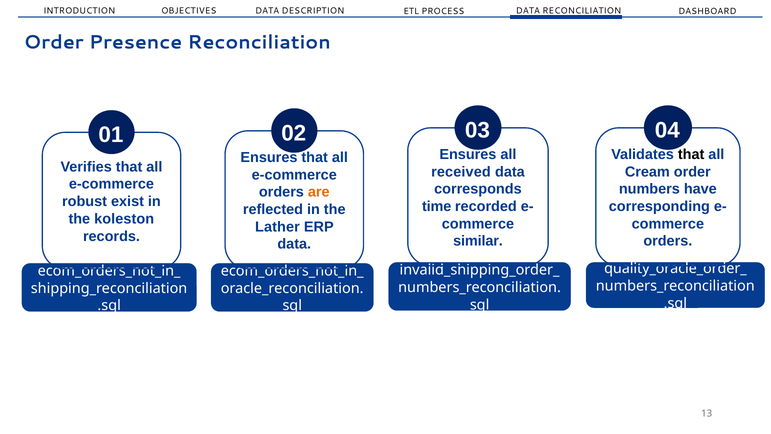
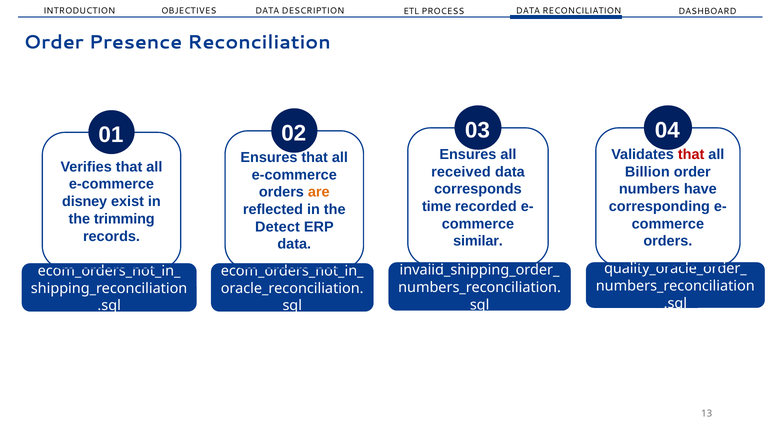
that colour: black -> red (691, 154)
Cream: Cream -> Billion (647, 172)
robust: robust -> disney (85, 201)
koleston: koleston -> trimming (124, 219)
Lather: Lather -> Detect (277, 227)
